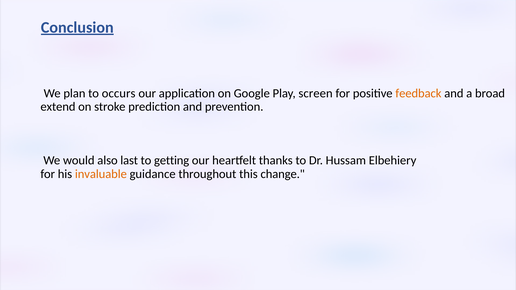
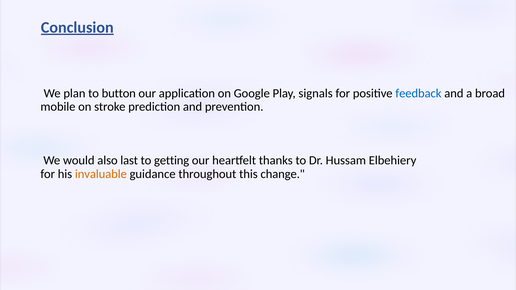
occurs: occurs -> button (119, 93)
screen: screen -> signals (316, 93)
feedback colour: orange -> blue (418, 93)
extend: extend -> mobile (58, 107)
